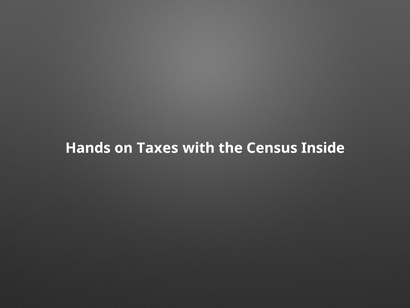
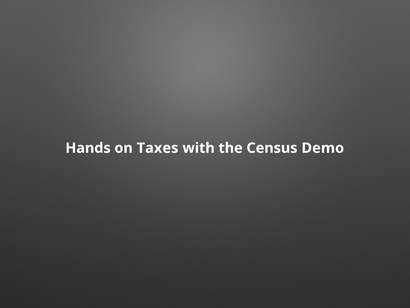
Inside: Inside -> Demo (323, 148)
